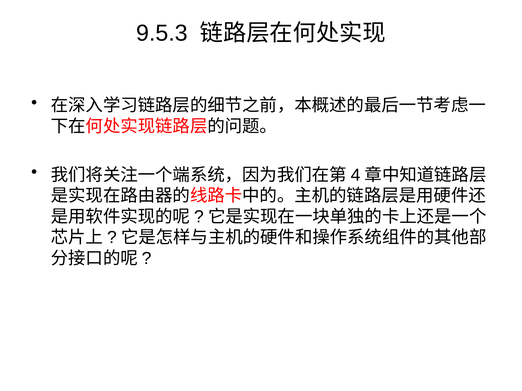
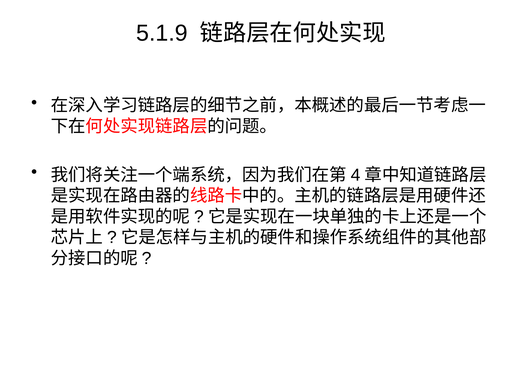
9.5.3: 9.5.3 -> 5.1.9 (162, 33)
